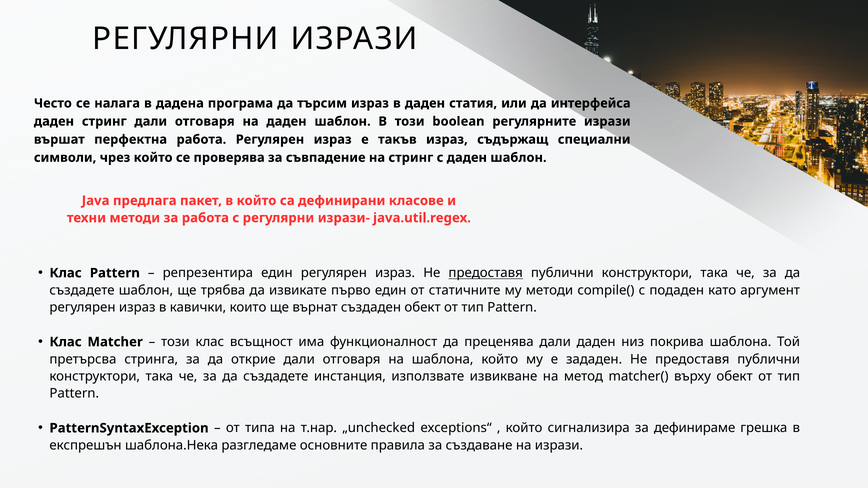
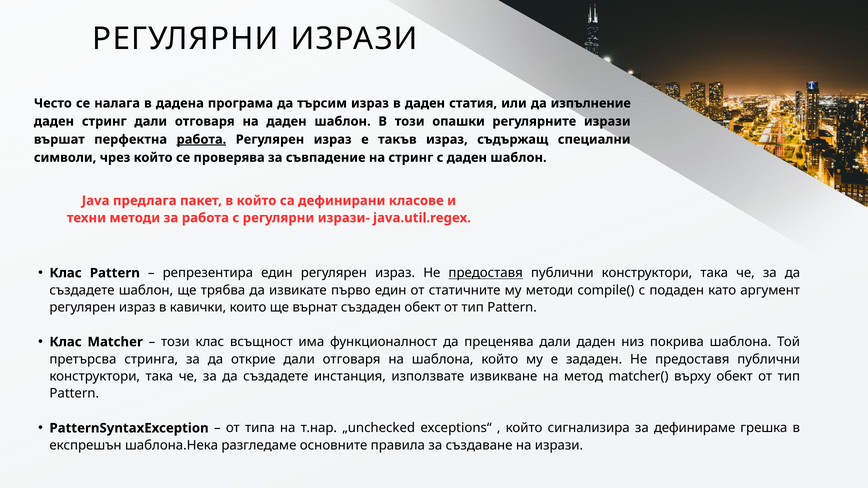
интерфейса: интерфейса -> изпълнение (591, 103)
boolean: boolean -> опашки (459, 121)
работа underline: none -> present (201, 140)
